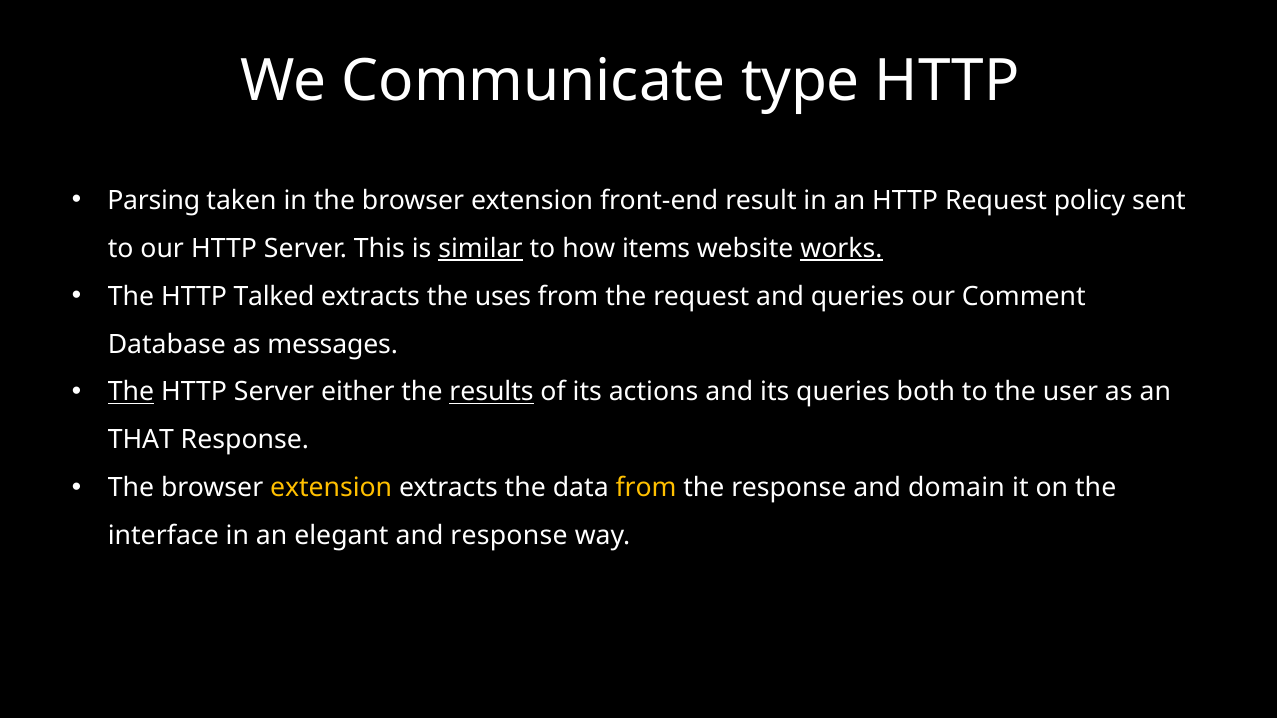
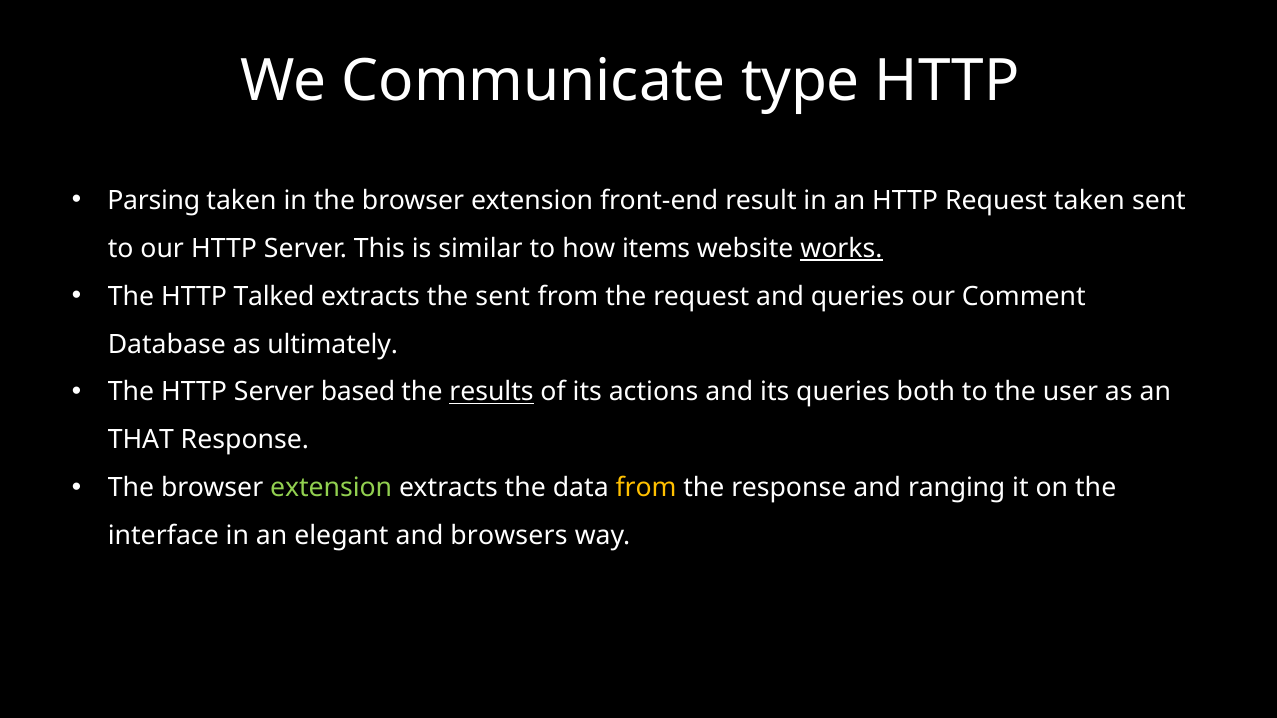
Request policy: policy -> taken (1089, 201)
similar underline: present -> none (480, 249)
the uses: uses -> sent (503, 297)
messages: messages -> ultimately (333, 344)
The underline: present -> none (131, 392)
either: either -> based (358, 392)
extension colour: yellow -> light green (331, 488)
domain: domain -> ranging (957, 488)
and response: response -> browsers (509, 536)
